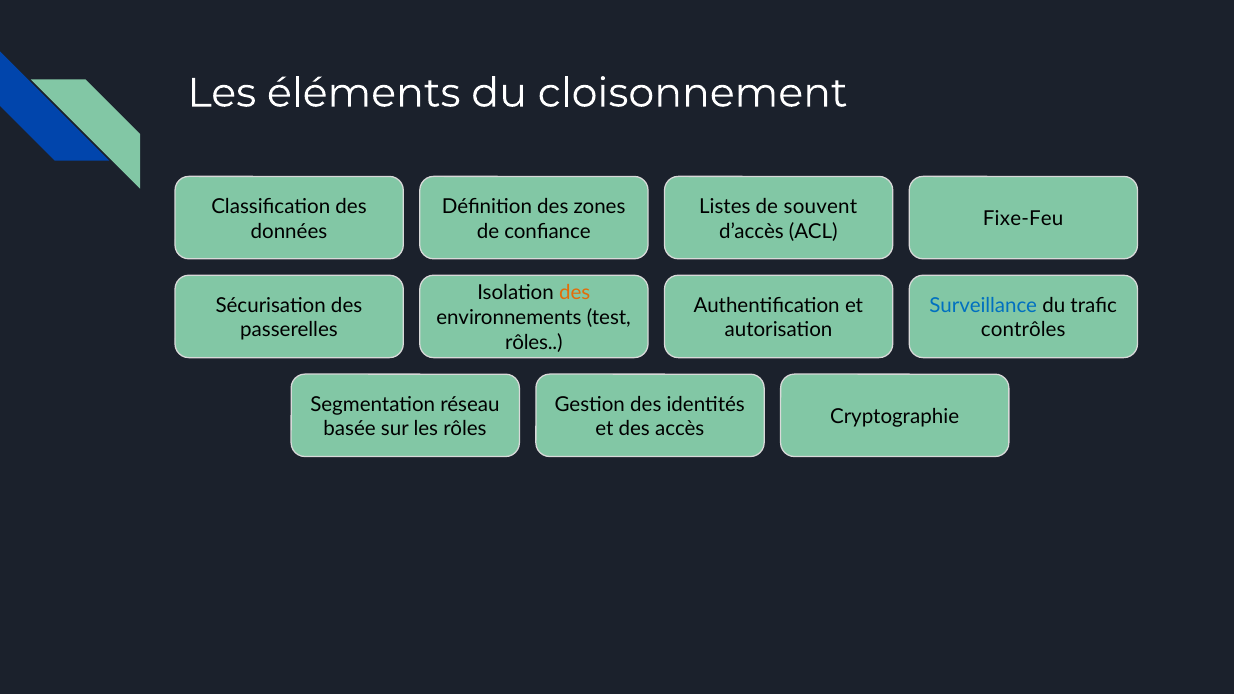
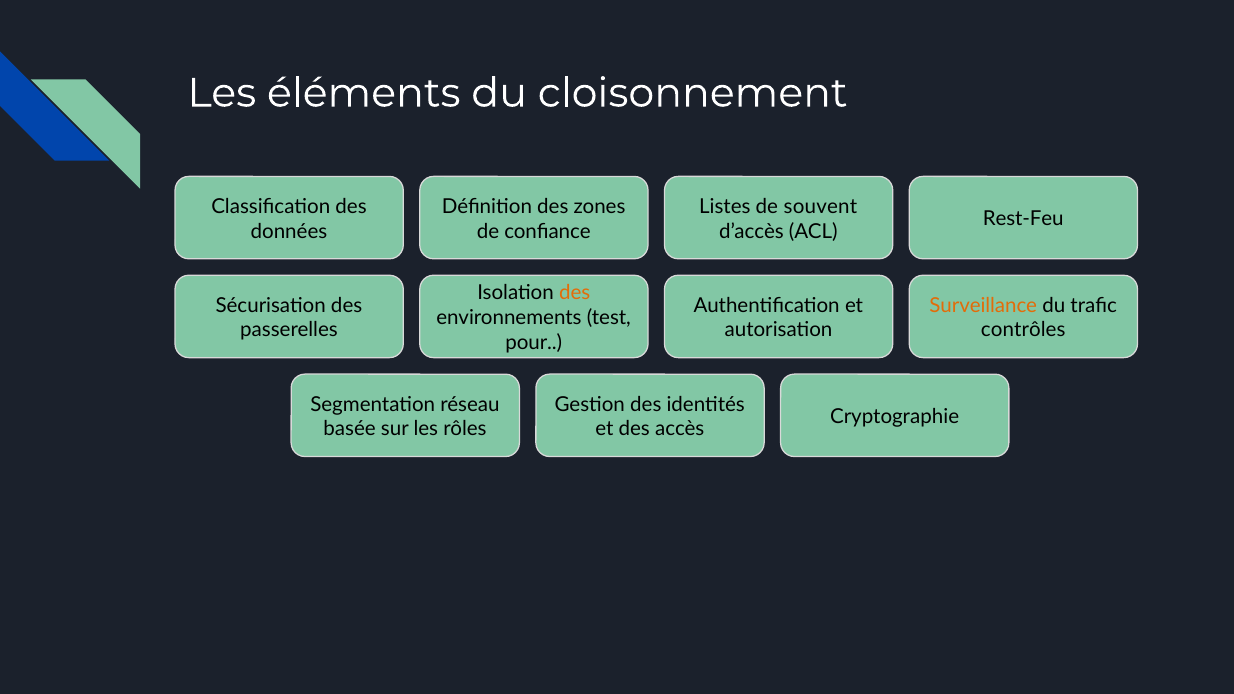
Fixe-Feu: Fixe-Feu -> Rest-Feu (1023, 219)
Surveillance colour: blue -> orange (983, 306)
rôles: rôles -> pour (534, 343)
